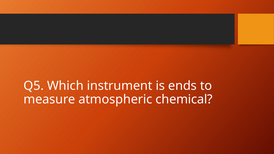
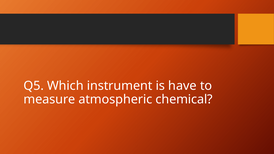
ends: ends -> have (182, 86)
